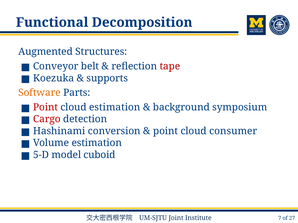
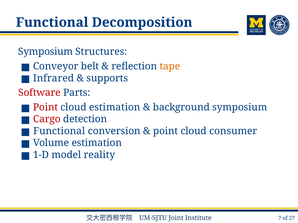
Augmented: Augmented -> Symposium (46, 52)
tape colour: red -> orange (170, 66)
Koezuka: Koezuka -> Infrared (54, 78)
Software colour: orange -> red (39, 93)
Hashinami: Hashinami -> Functional (59, 131)
5-D: 5-D -> 1-D (41, 155)
cuboid: cuboid -> reality (99, 155)
